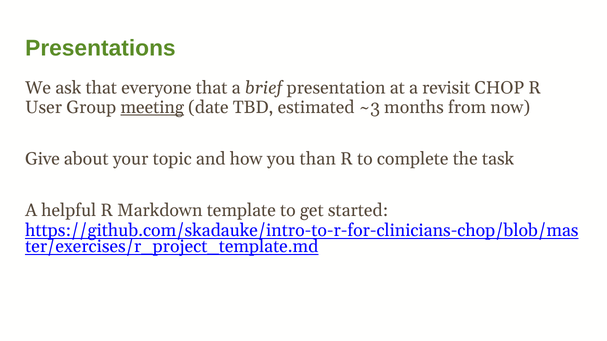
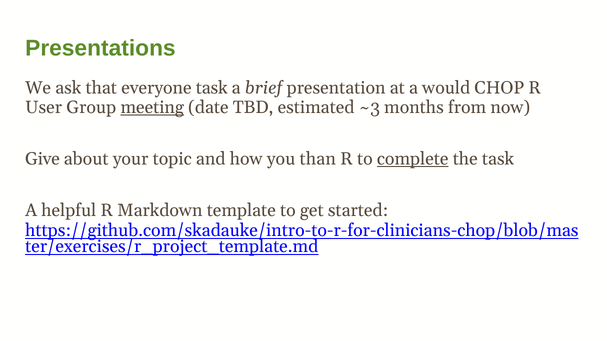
everyone that: that -> task (212, 88)
revisit: revisit -> would (446, 88)
complete underline: none -> present (413, 159)
